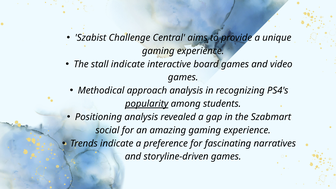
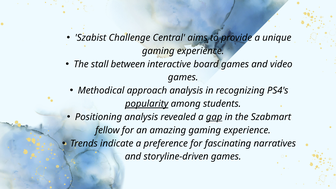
stall indicate: indicate -> between (128, 64)
gap underline: none -> present (214, 117)
social: social -> fellow (107, 130)
